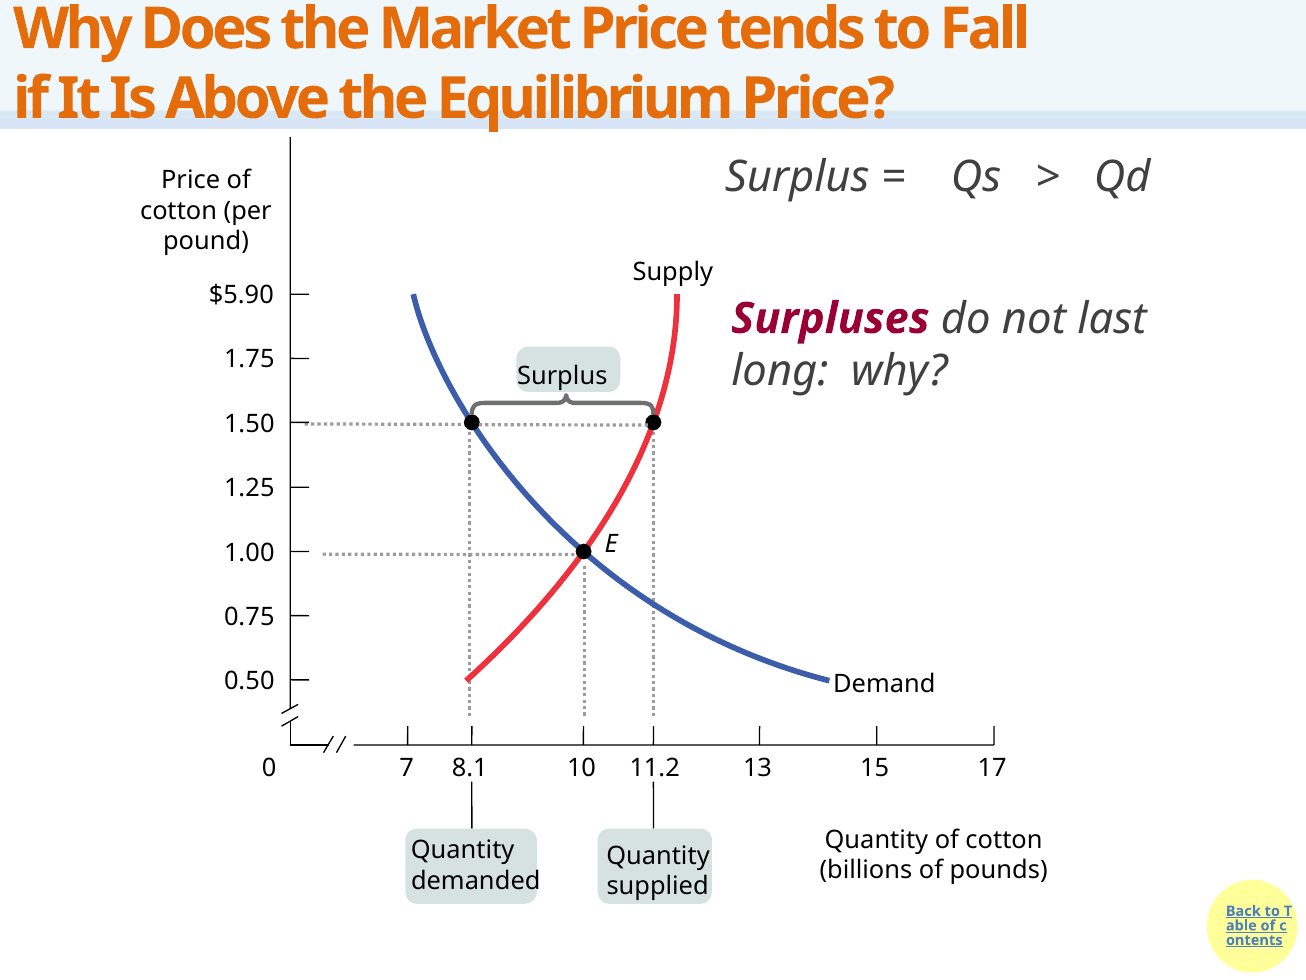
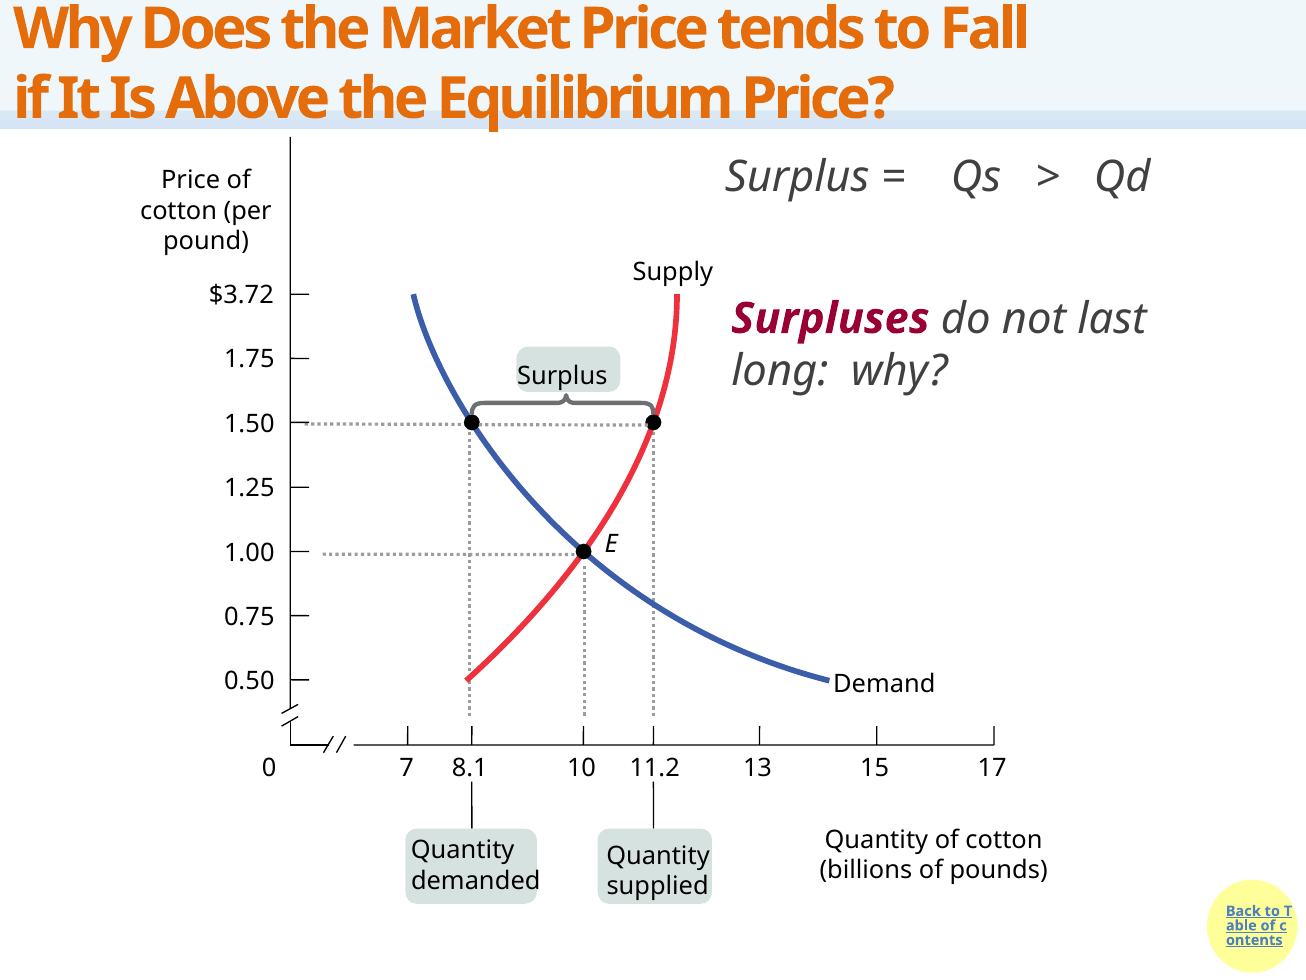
$5.90: $5.90 -> $3.72 (241, 295)
